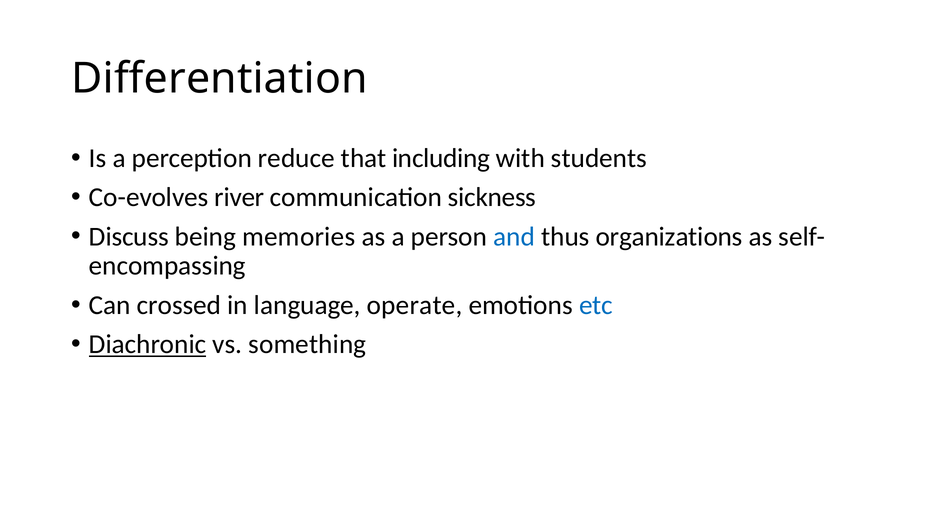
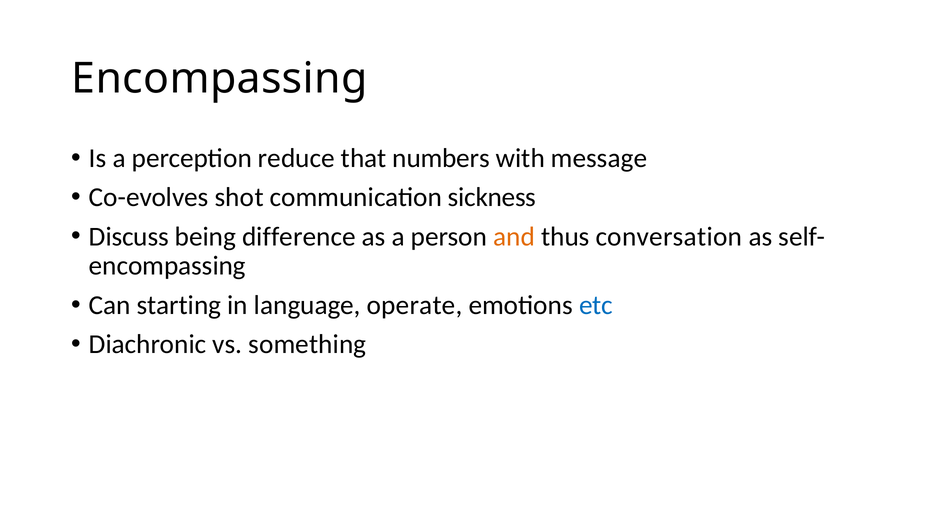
Differentiation: Differentiation -> Encompassing (219, 79)
including: including -> numbers (441, 158)
students: students -> message (599, 158)
river: river -> shot (239, 197)
memories: memories -> difference (299, 237)
and colour: blue -> orange (514, 237)
organizations: organizations -> conversation (669, 237)
crossed: crossed -> starting (179, 305)
Diachronic underline: present -> none (148, 345)
